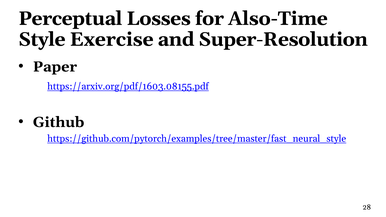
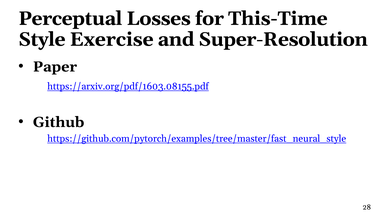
Also-Time: Also-Time -> This-Time (278, 19)
